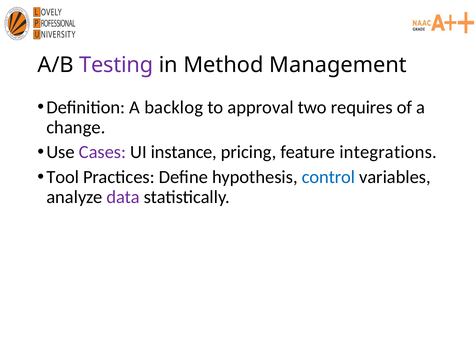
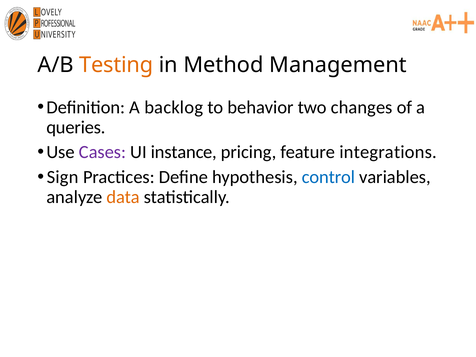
Testing colour: purple -> orange (116, 65)
approval: approval -> behavior (261, 107)
requires: requires -> changes (362, 107)
change: change -> queries (76, 127)
Tool: Tool -> Sign (63, 177)
data colour: purple -> orange (123, 197)
